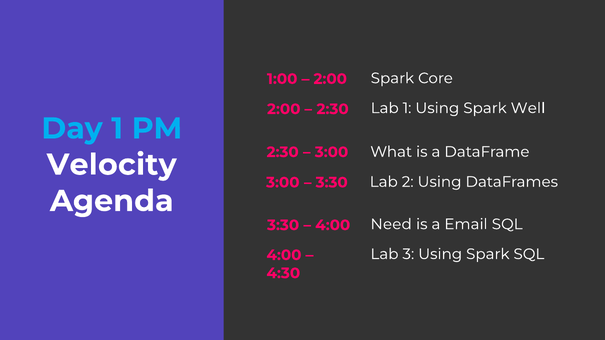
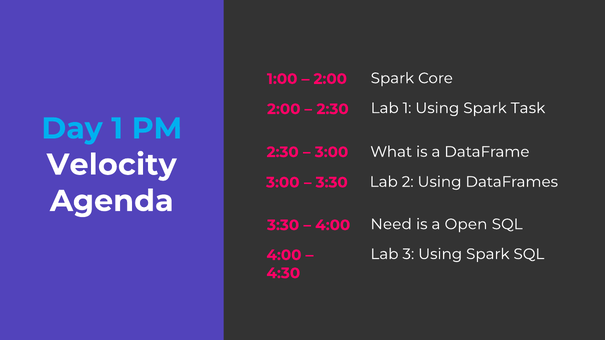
Well: Well -> Task (528, 108)
Email: Email -> Open (466, 224)
